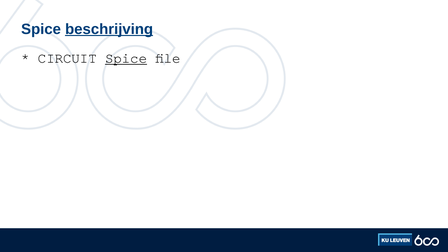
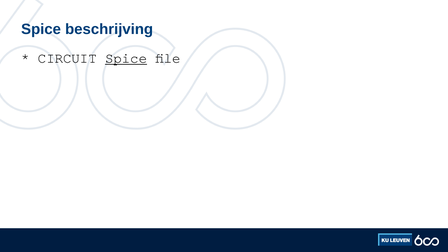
beschrijving underline: present -> none (109, 29)
